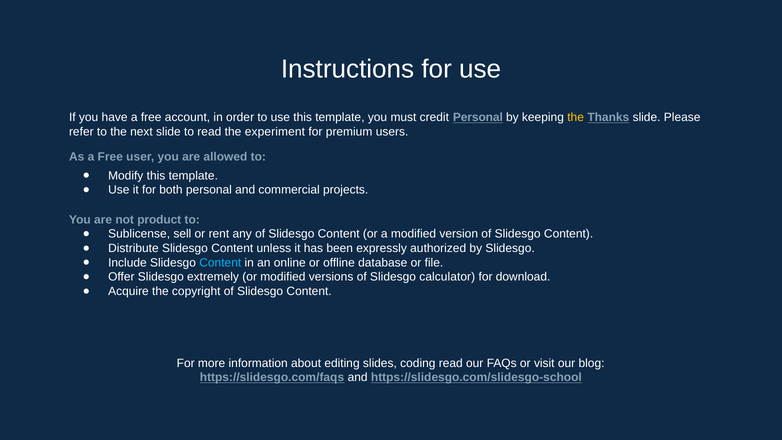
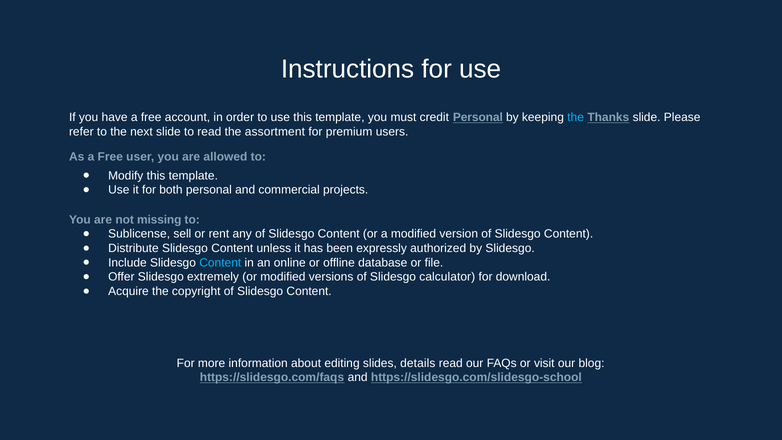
the colour: yellow -> light blue (576, 117)
experiment: experiment -> assortment (275, 132)
product: product -> missing (159, 220)
coding: coding -> details (418, 363)
